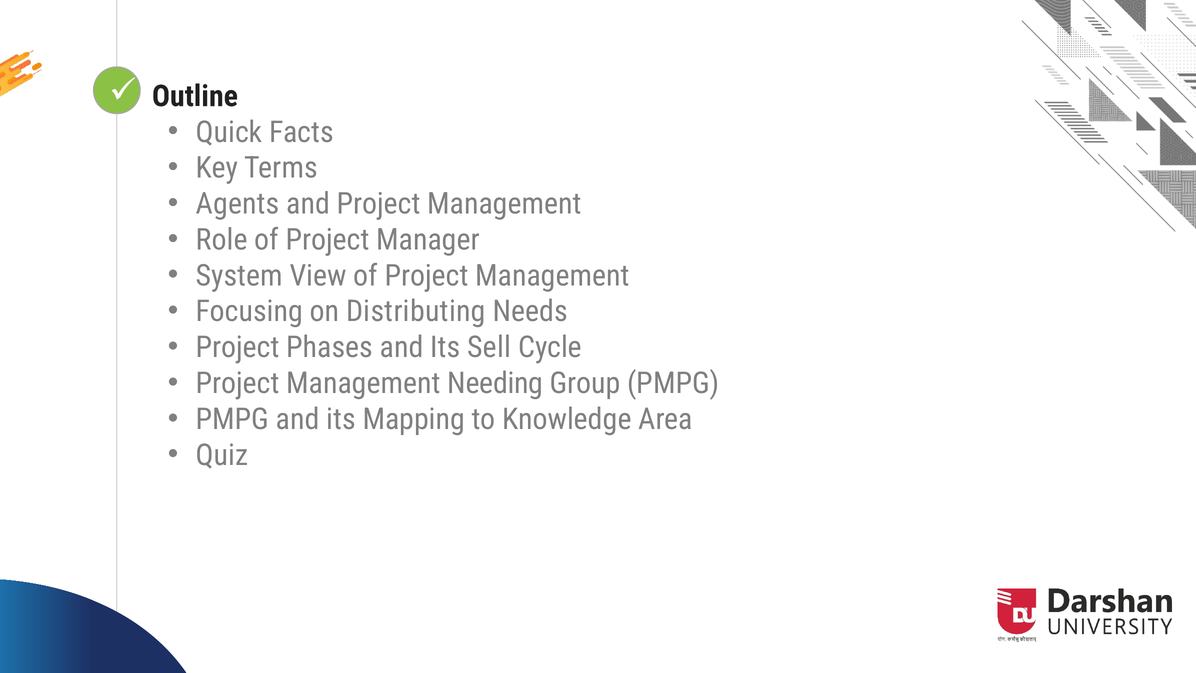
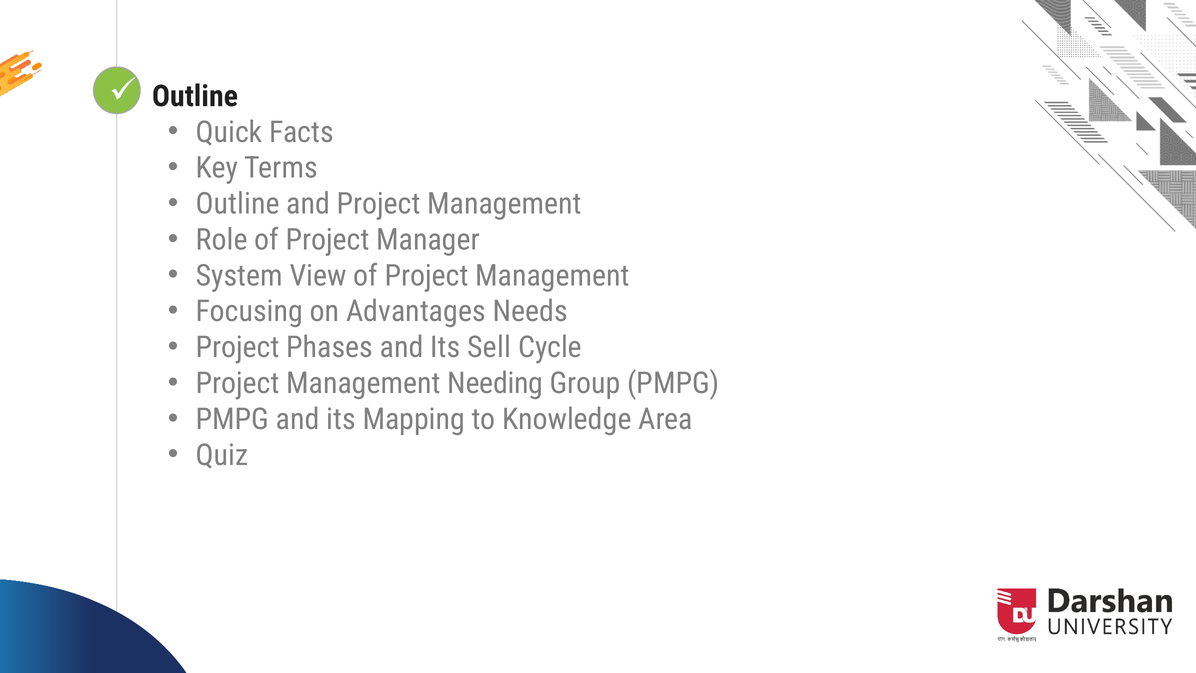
Agents: Agents -> Outline (238, 204)
Distributing: Distributing -> Advantages (416, 311)
